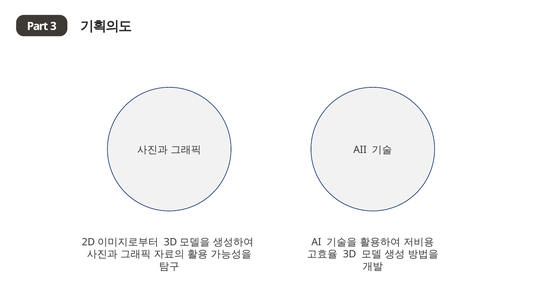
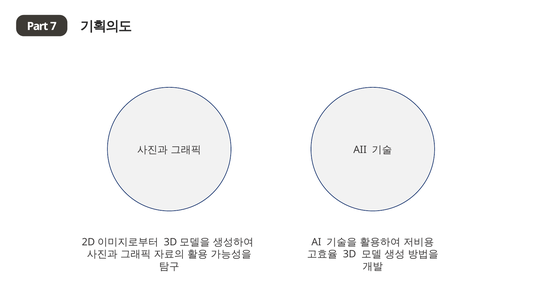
3: 3 -> 7 (53, 26)
